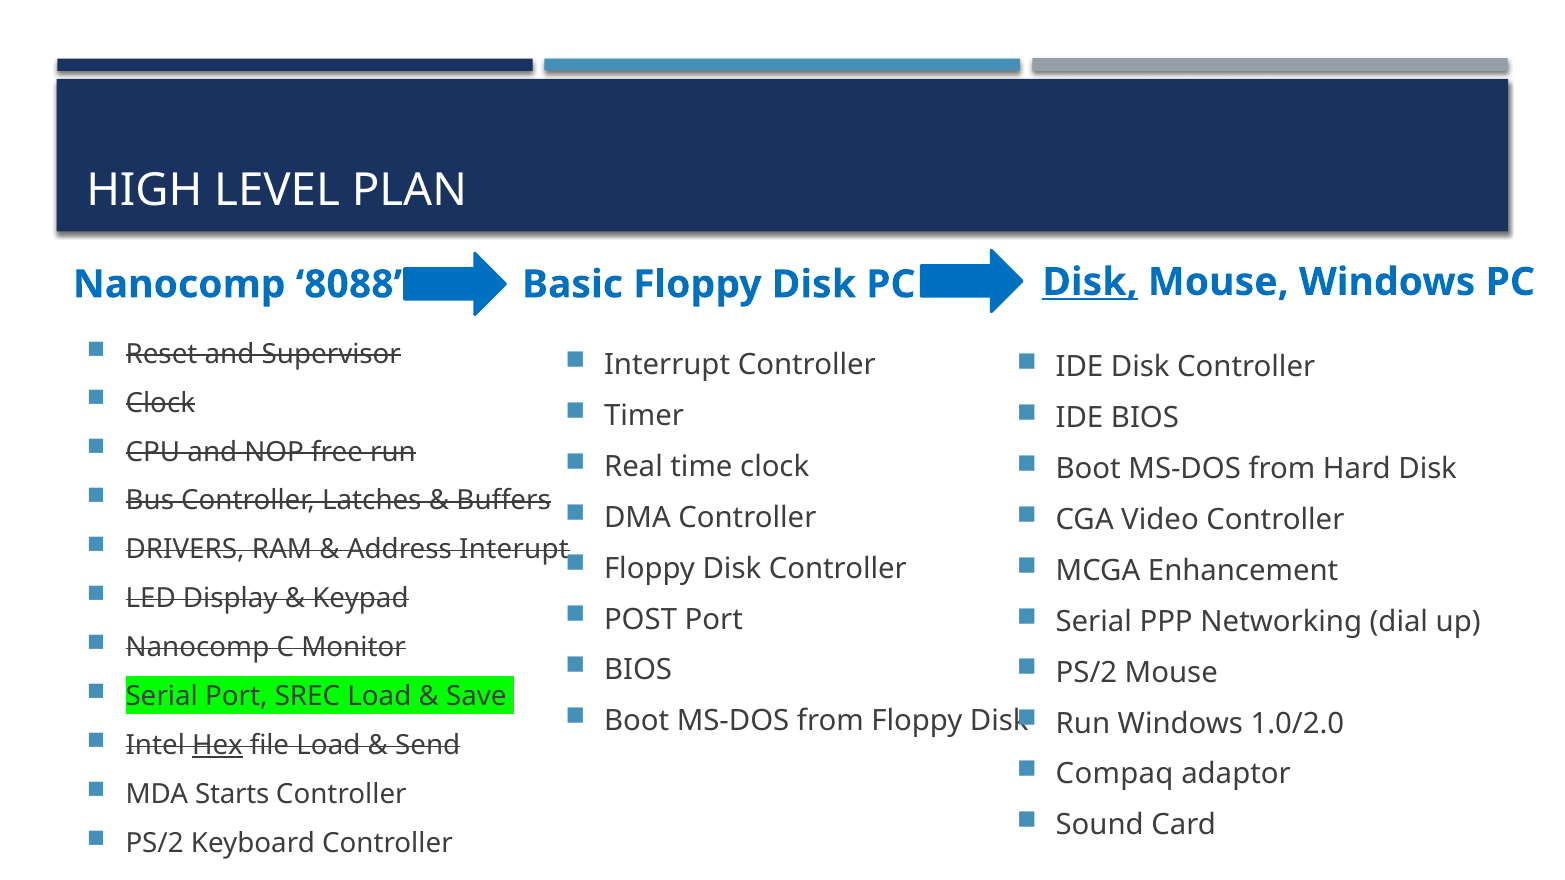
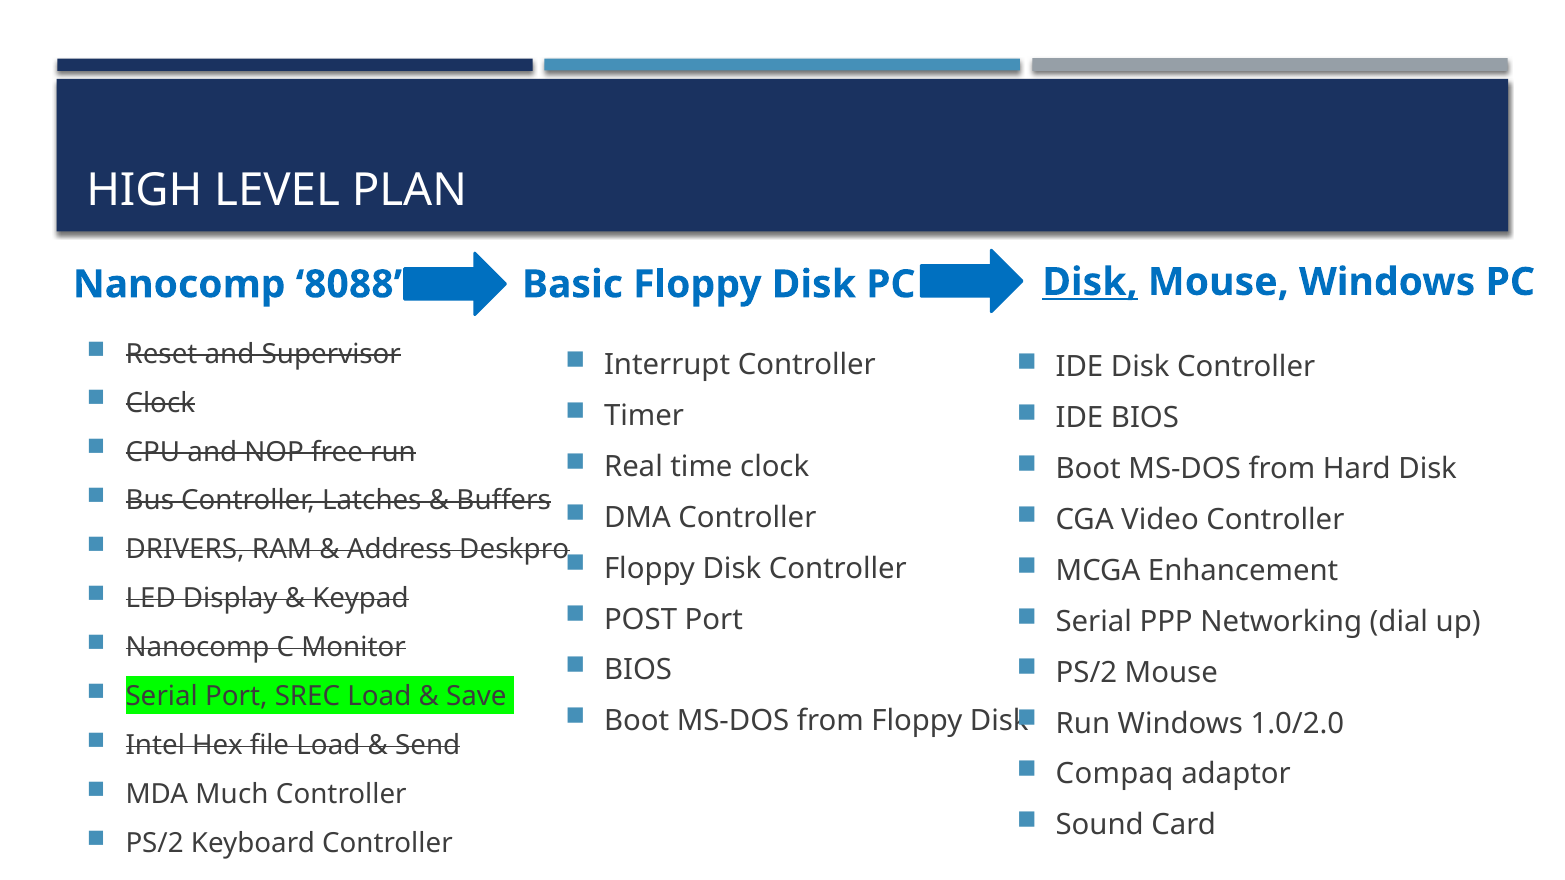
Interupt: Interupt -> Deskpro (514, 550)
Hex underline: present -> none (217, 746)
Starts: Starts -> Much (232, 795)
